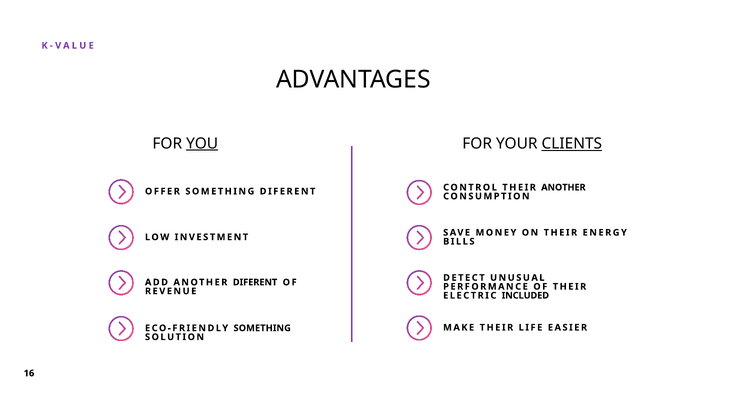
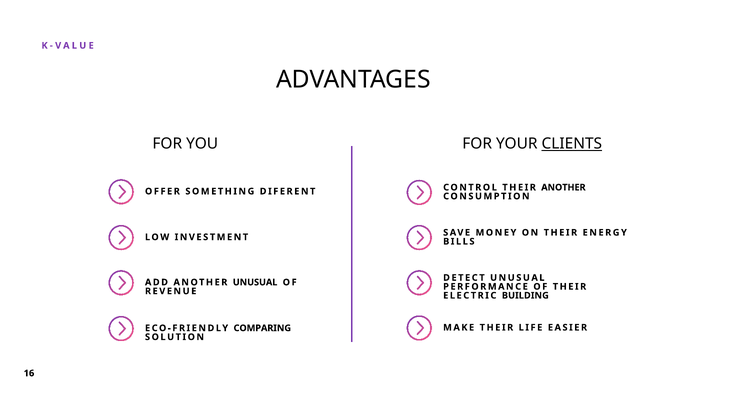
YOU underline: present -> none (202, 143)
ANOTHER DIFERENT: DIFERENT -> UNUSUAL (255, 282)
INCLUDED: INCLUDED -> BUILDING (525, 295)
SOMETHING: SOMETHING -> COMPARING (262, 328)
